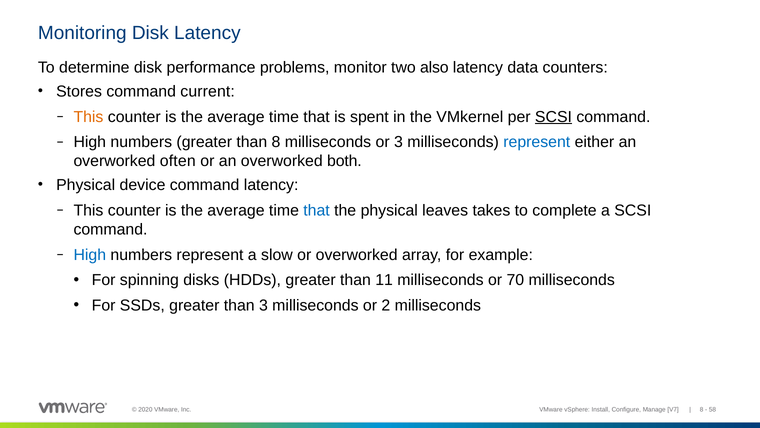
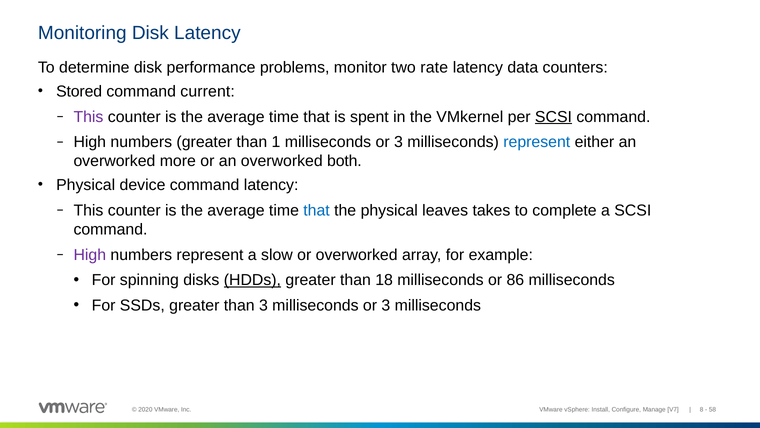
also: also -> rate (434, 68)
Stores: Stores -> Stored (79, 91)
This colour: orange -> purple (88, 117)
than 8: 8 -> 1 (276, 142)
often: often -> more (178, 161)
High colour: blue -> purple (90, 255)
HDDs underline: none -> present (252, 280)
11: 11 -> 18 (384, 280)
70: 70 -> 86 (515, 280)
3 milliseconds or 2: 2 -> 3 (386, 305)
